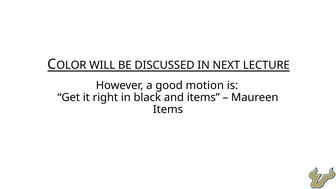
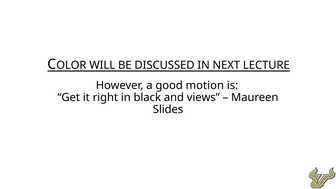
and items: items -> views (203, 97)
Items: Items -> Slides (168, 110)
